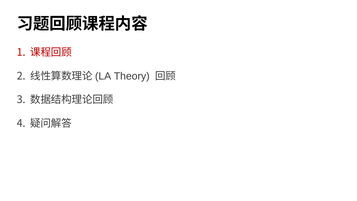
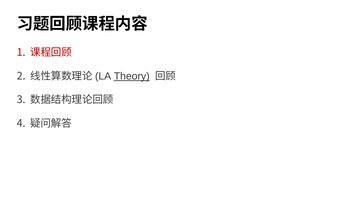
Theory underline: none -> present (132, 76)
